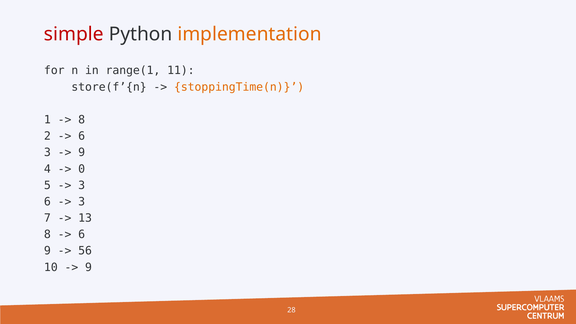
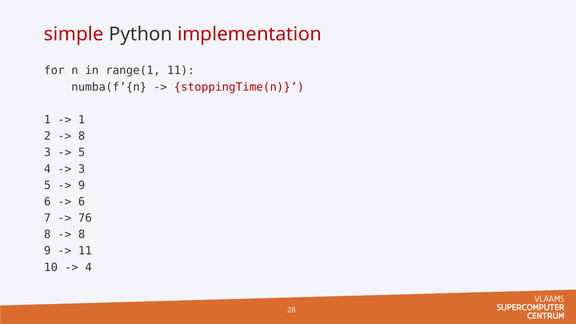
implementation colour: orange -> red (250, 34)
store(f’{n: store(f’{n -> numba(f’{n (109, 87)
stoppingTime(n colour: orange -> red (239, 87)
8: 8 -> 1 (82, 120)
6: 6 -> 8 (82, 136)
9: 9 -> 5 (82, 153)
0: 0 -> 3 (82, 169)
3: 3 -> 9 (82, 185)
3: 3 -> 6 (82, 202)
13: 13 -> 76 (85, 218)
6: 6 -> 8 (82, 235)
56: 56 -> 11 (85, 251)
9: 9 -> 4 (88, 267)
